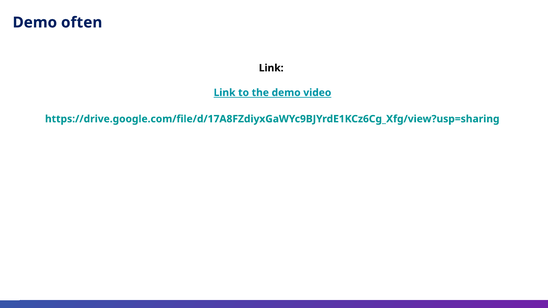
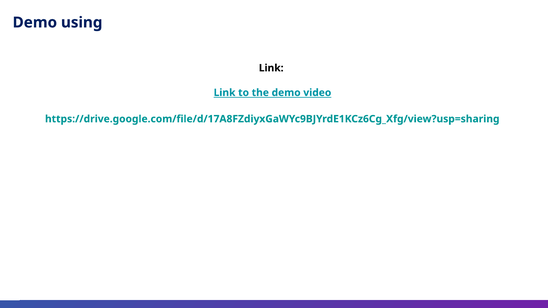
often: often -> using (82, 22)
